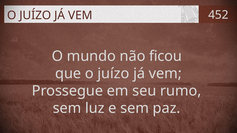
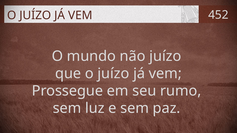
não ficou: ficou -> juízo (165, 56)
